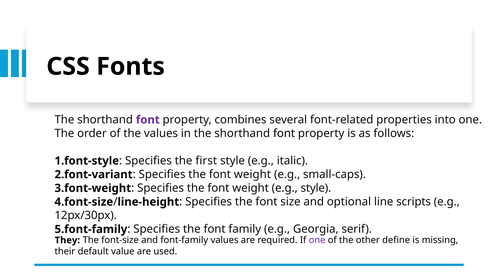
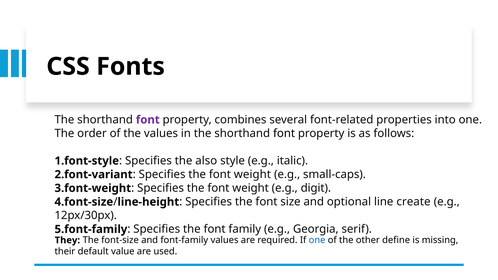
first: first -> also (206, 161)
e.g style: style -> digit (316, 188)
scripts: scripts -> create (413, 202)
one colour: purple -> blue (317, 240)
